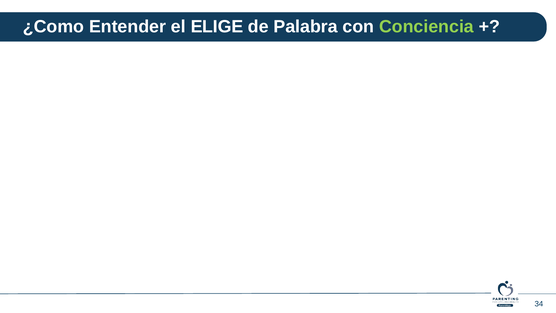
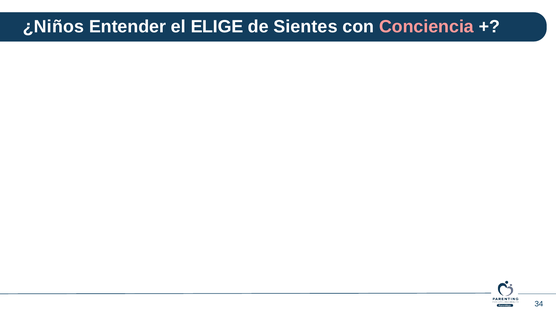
¿Como: ¿Como -> ¿Niños (53, 27)
Palabra: Palabra -> Sientes (306, 27)
Conciencia colour: light green -> pink (426, 27)
